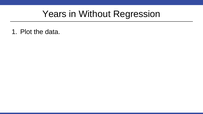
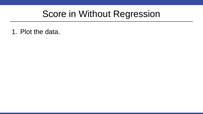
Years: Years -> Score (54, 14)
